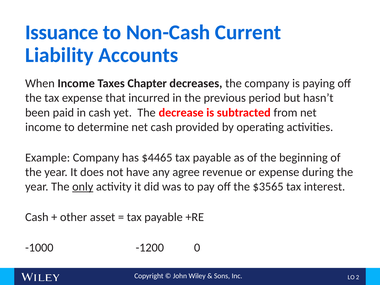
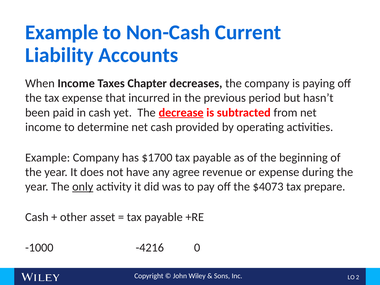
Issuance: Issuance -> Example (62, 32)
decrease underline: none -> present (181, 113)
$4465: $4465 -> $1700 (157, 158)
$3565: $3565 -> $4073 (268, 187)
interest: interest -> prepare (325, 187)
-1200: -1200 -> -4216 (150, 248)
